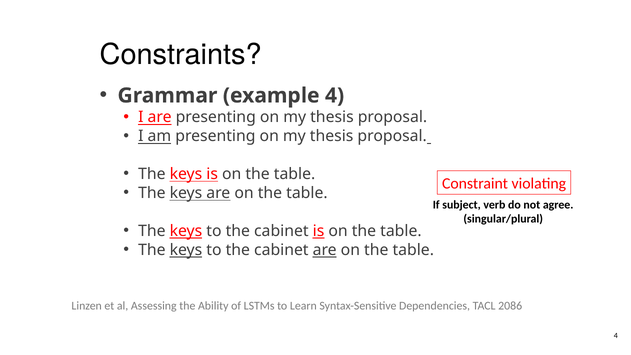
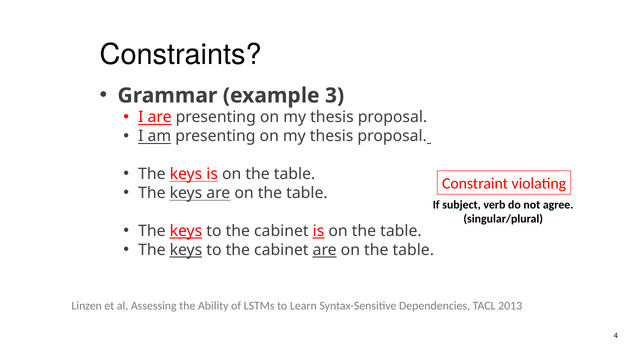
example 4: 4 -> 3 (335, 96)
2086: 2086 -> 2013 (510, 306)
